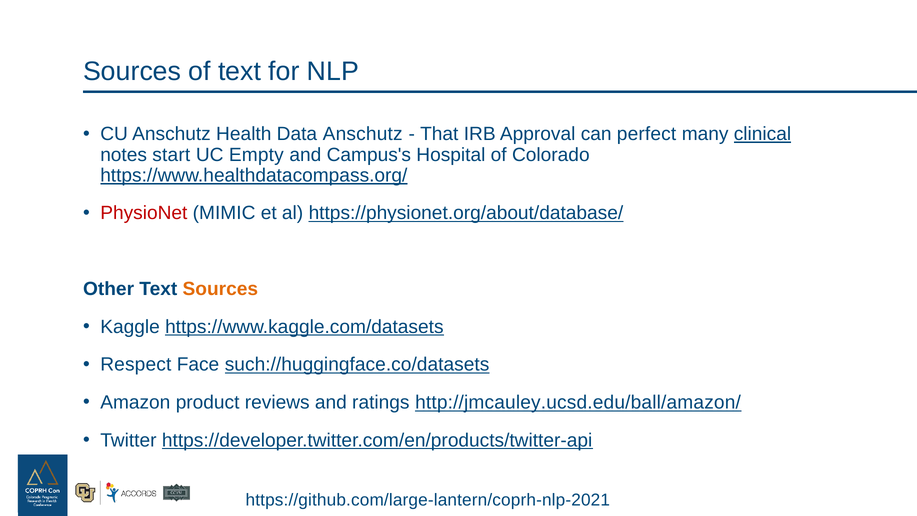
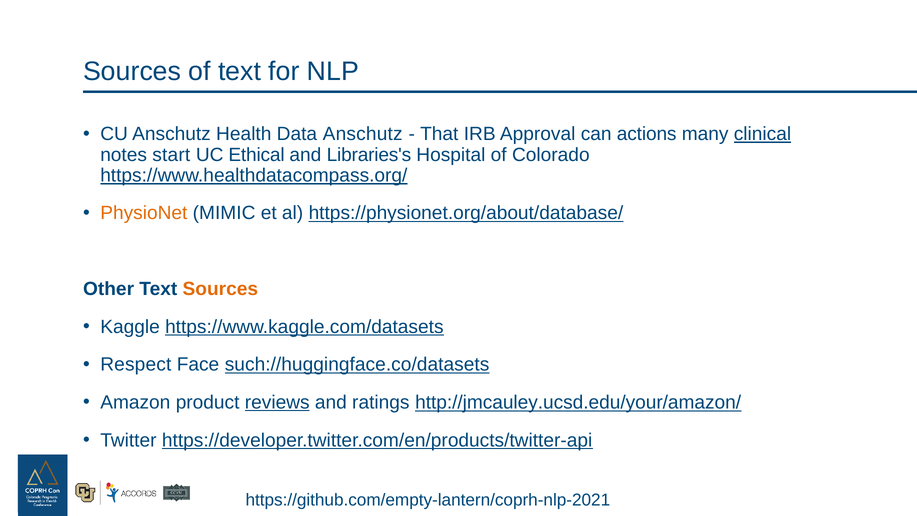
perfect: perfect -> actions (647, 134)
Empty: Empty -> Ethical (257, 155)
Campus's: Campus's -> Libraries's (369, 155)
PhysioNet colour: red -> orange (144, 213)
reviews underline: none -> present (277, 402)
http://jmcauley.ucsd.edu/ball/amazon/: http://jmcauley.ucsd.edu/ball/amazon/ -> http://jmcauley.ucsd.edu/your/amazon/ (578, 402)
https://github.com/large-lantern/coprh-nlp-2021: https://github.com/large-lantern/coprh-nlp-2021 -> https://github.com/empty-lantern/coprh-nlp-2021 (428, 500)
